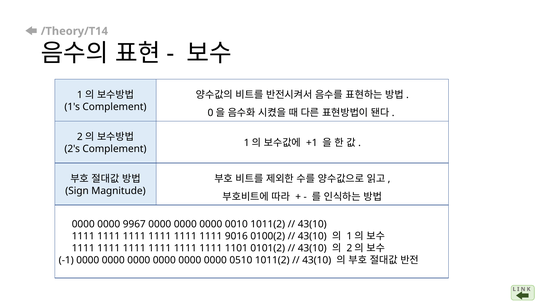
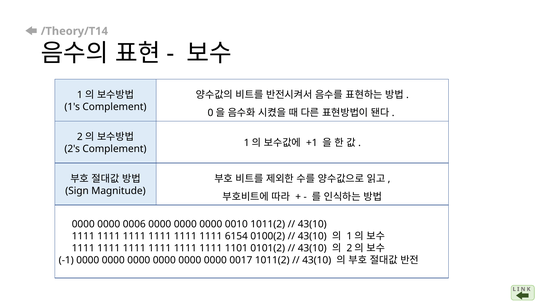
9967: 9967 -> 0006 (134, 224)
9016: 9016 -> 6154 (236, 236)
0510: 0510 -> 0017 (241, 260)
